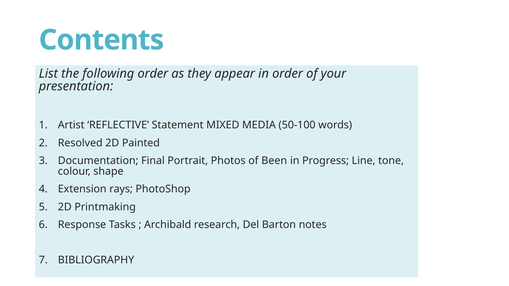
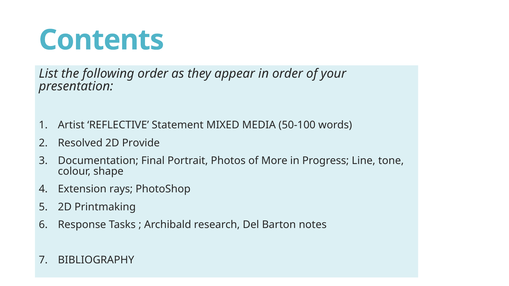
Painted: Painted -> Provide (141, 143)
Been: Been -> More (274, 161)
